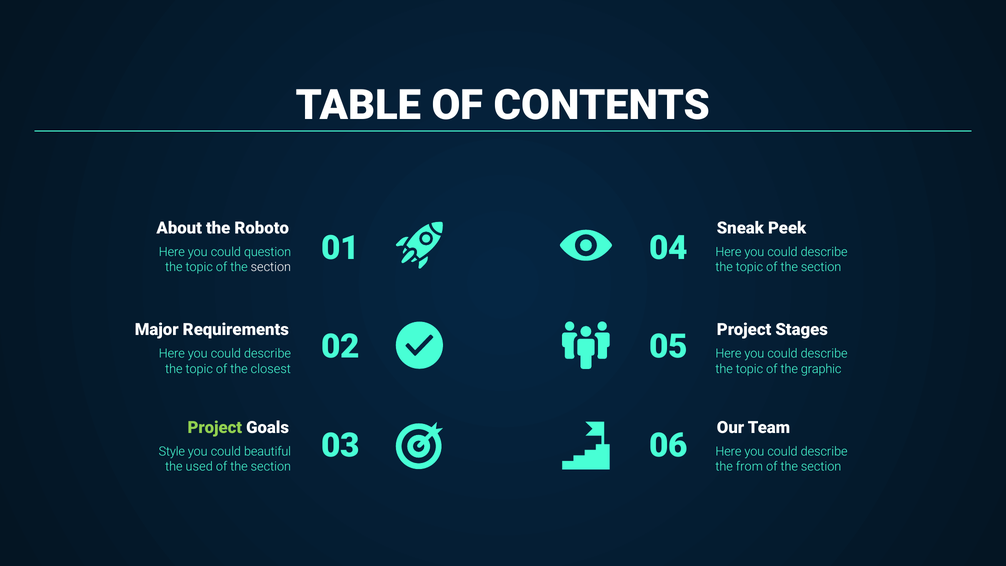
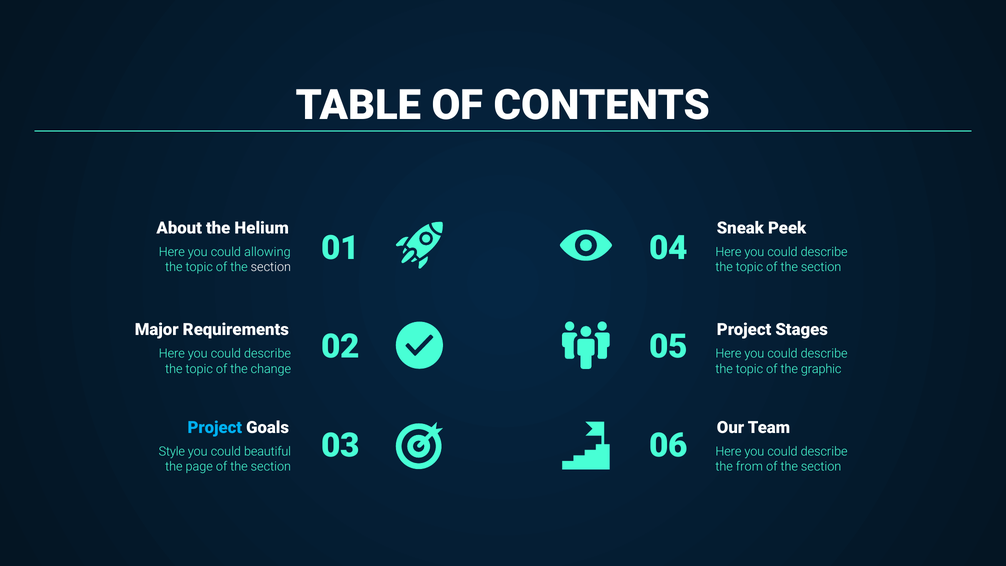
Roboto: Roboto -> Helium (262, 228)
question: question -> allowing (267, 252)
closest: closest -> change (271, 369)
Project colour: light green -> light blue (215, 428)
used: used -> page (199, 467)
